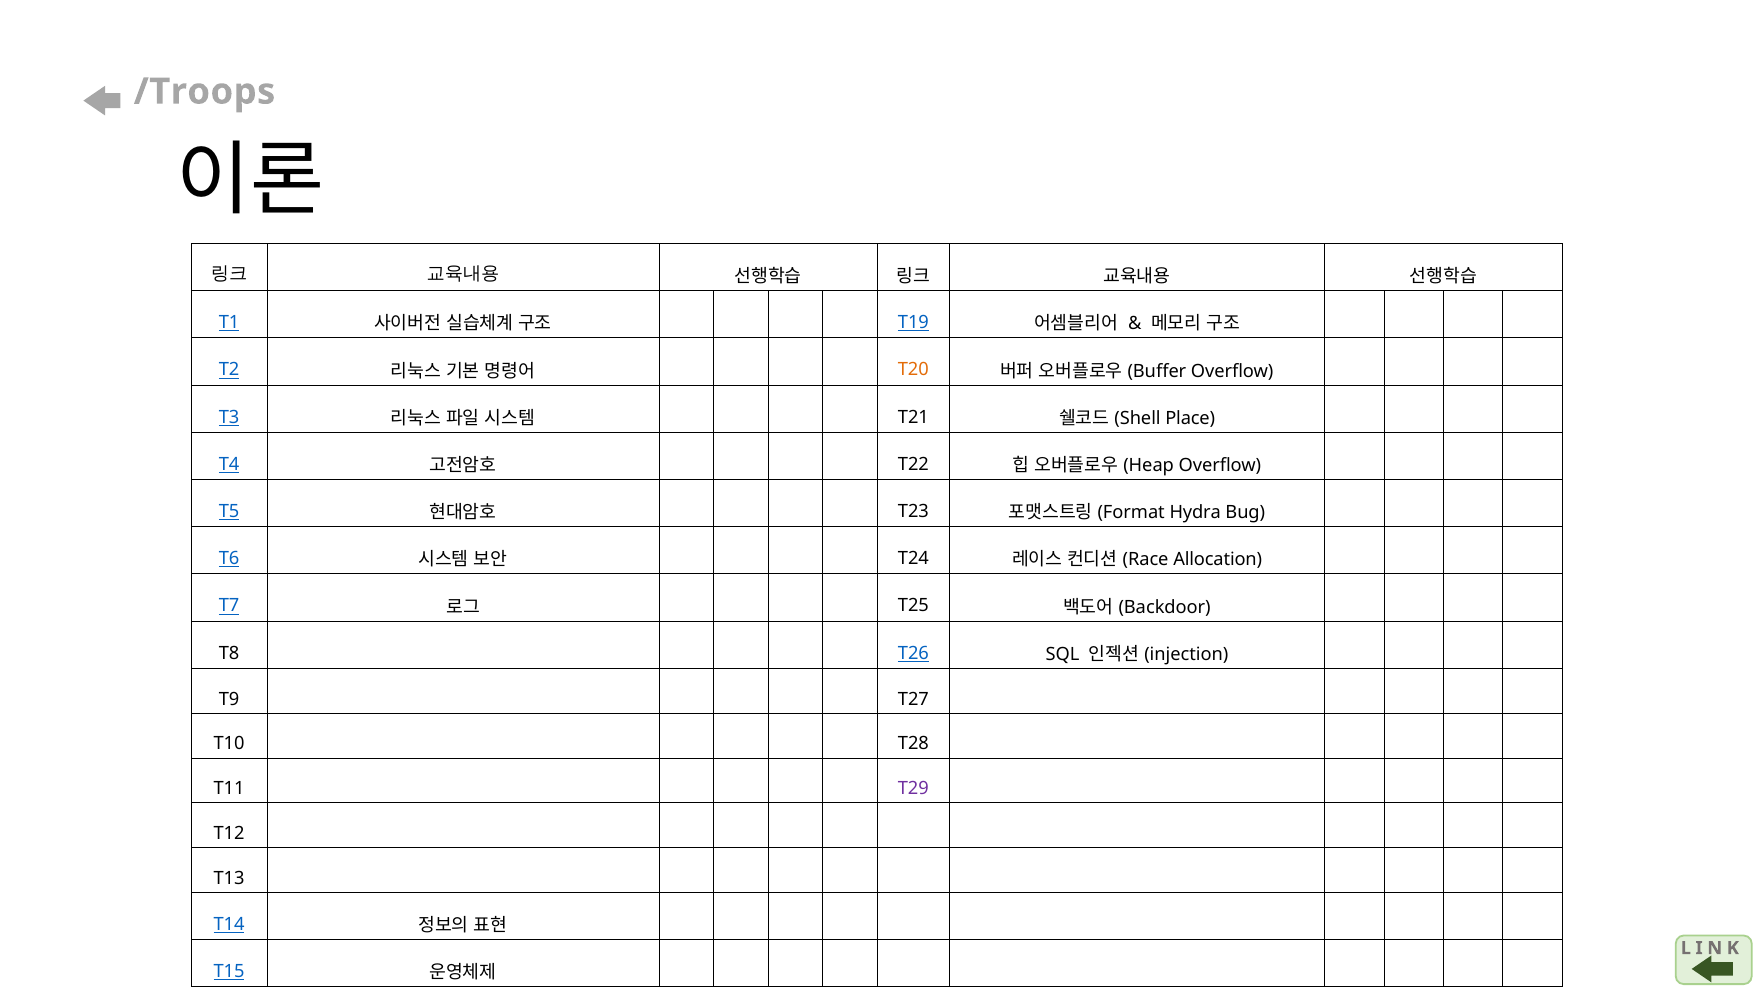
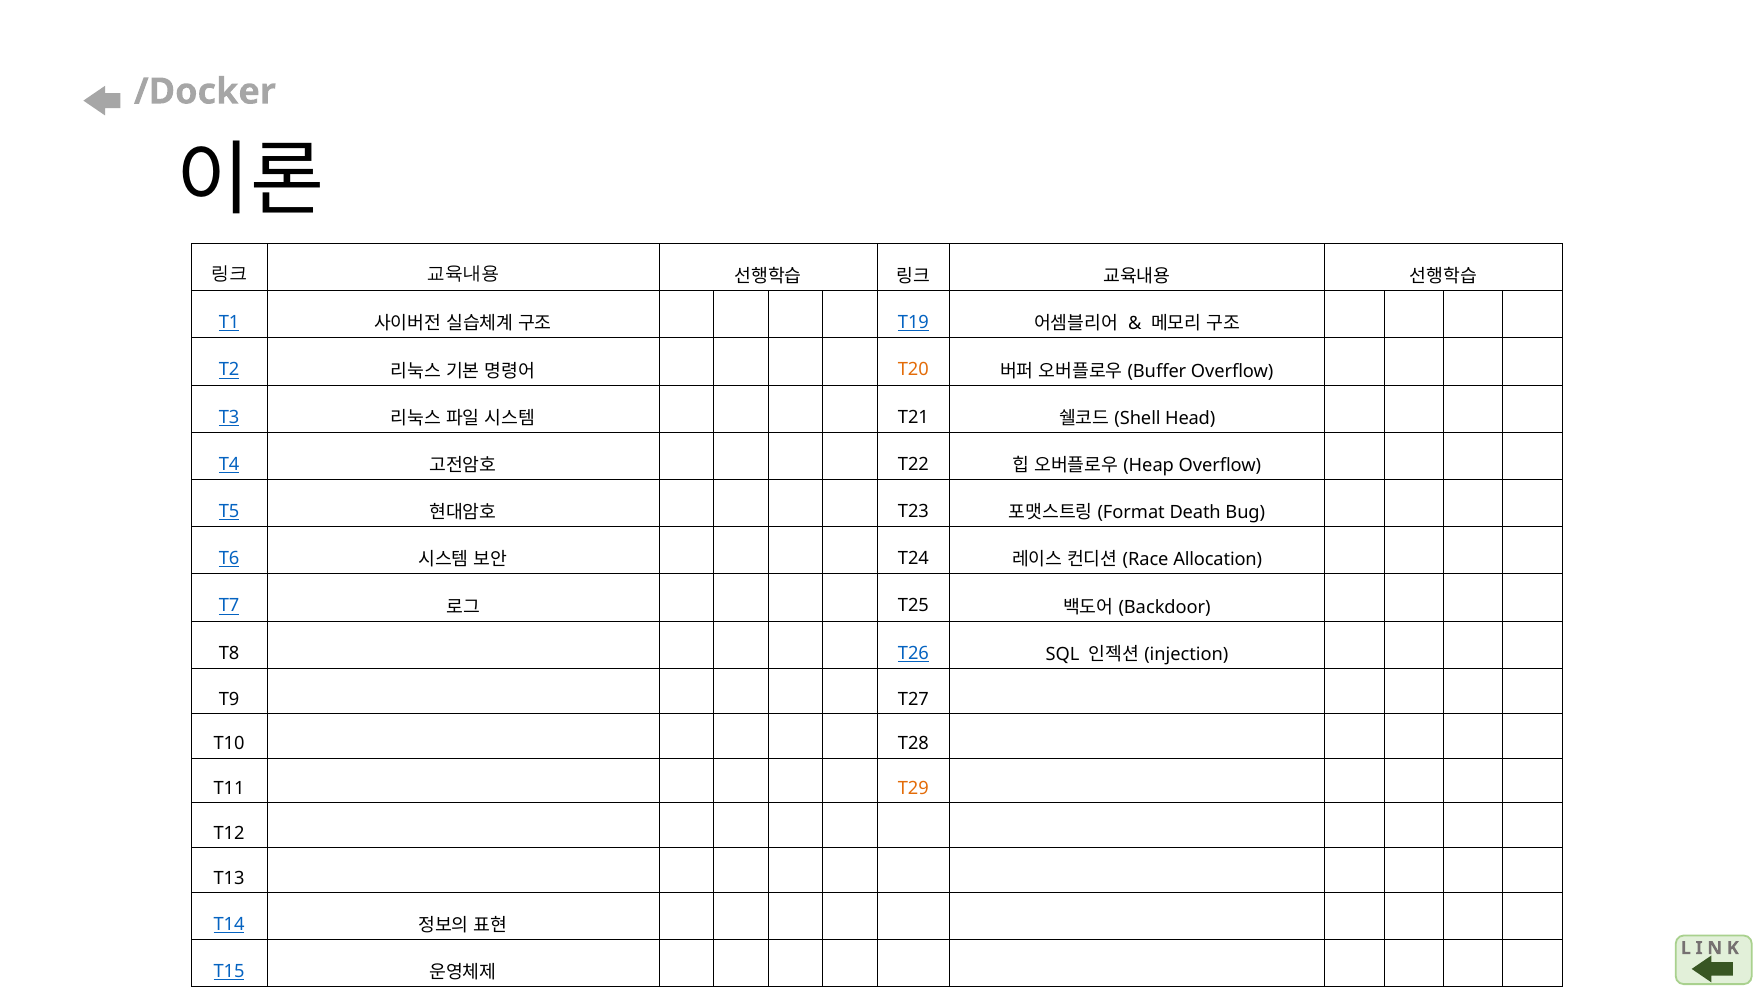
/Troops: /Troops -> /Docker (205, 92)
Place: Place -> Head (1190, 418)
Hydra: Hydra -> Death (1195, 512)
T29 colour: purple -> orange (913, 788)
